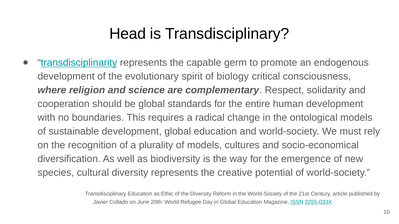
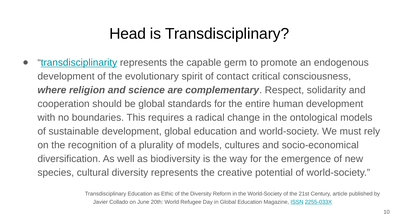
biology: biology -> contact (233, 77)
